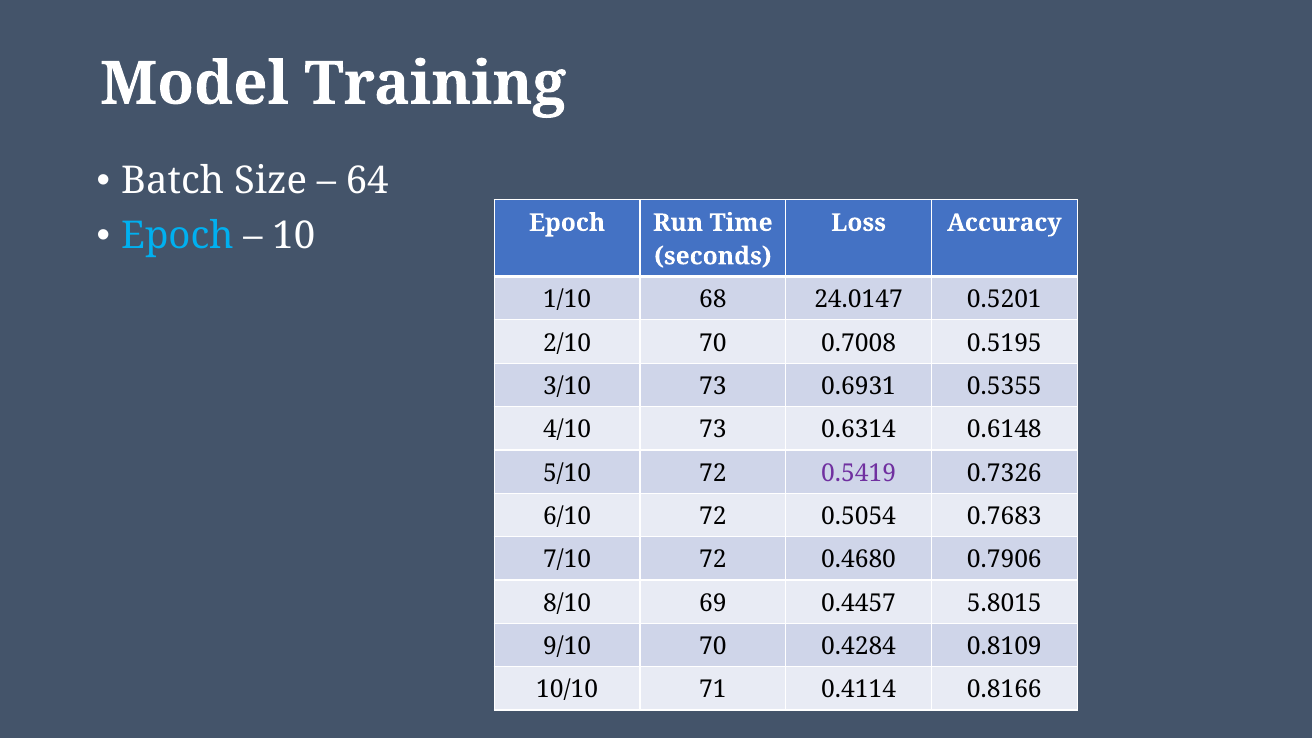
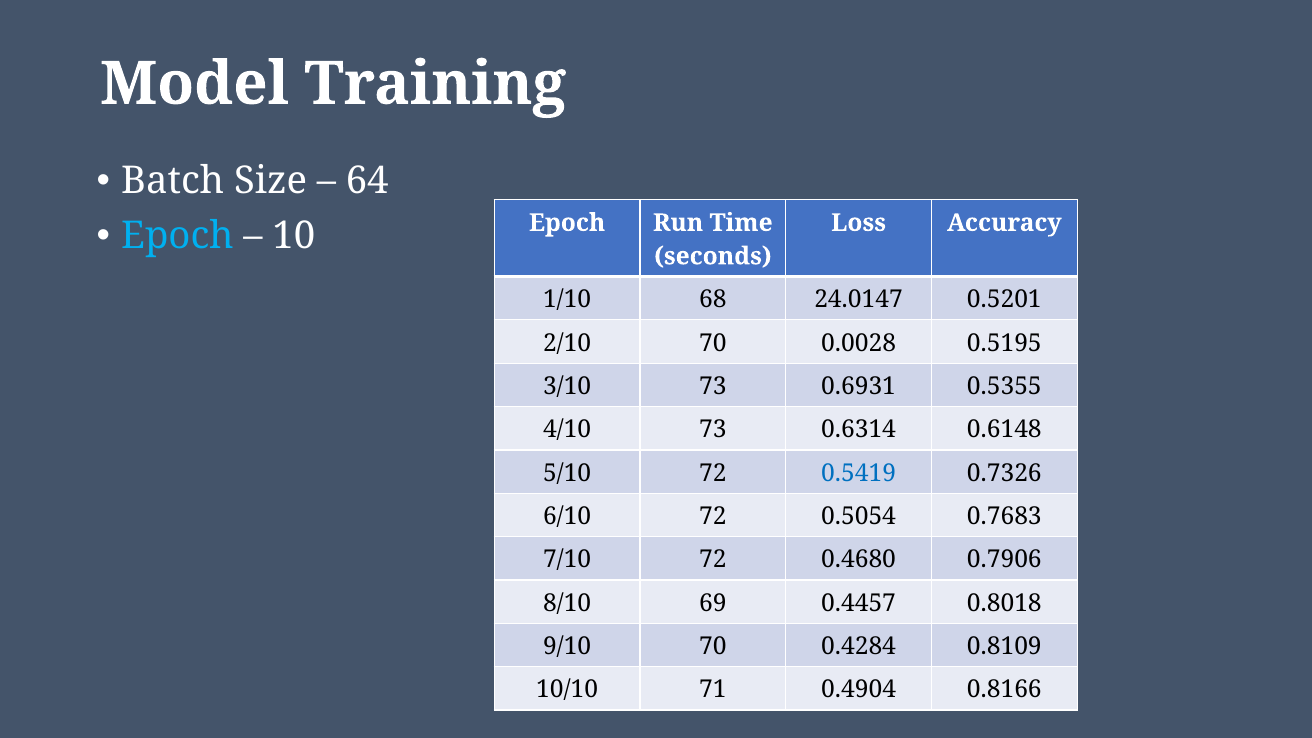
0.7008: 0.7008 -> 0.0028 (859, 343)
0.5419 colour: purple -> blue (859, 473)
5.8015: 5.8015 -> 0.8018 (1004, 603)
0.4114: 0.4114 -> 0.4904 (859, 690)
